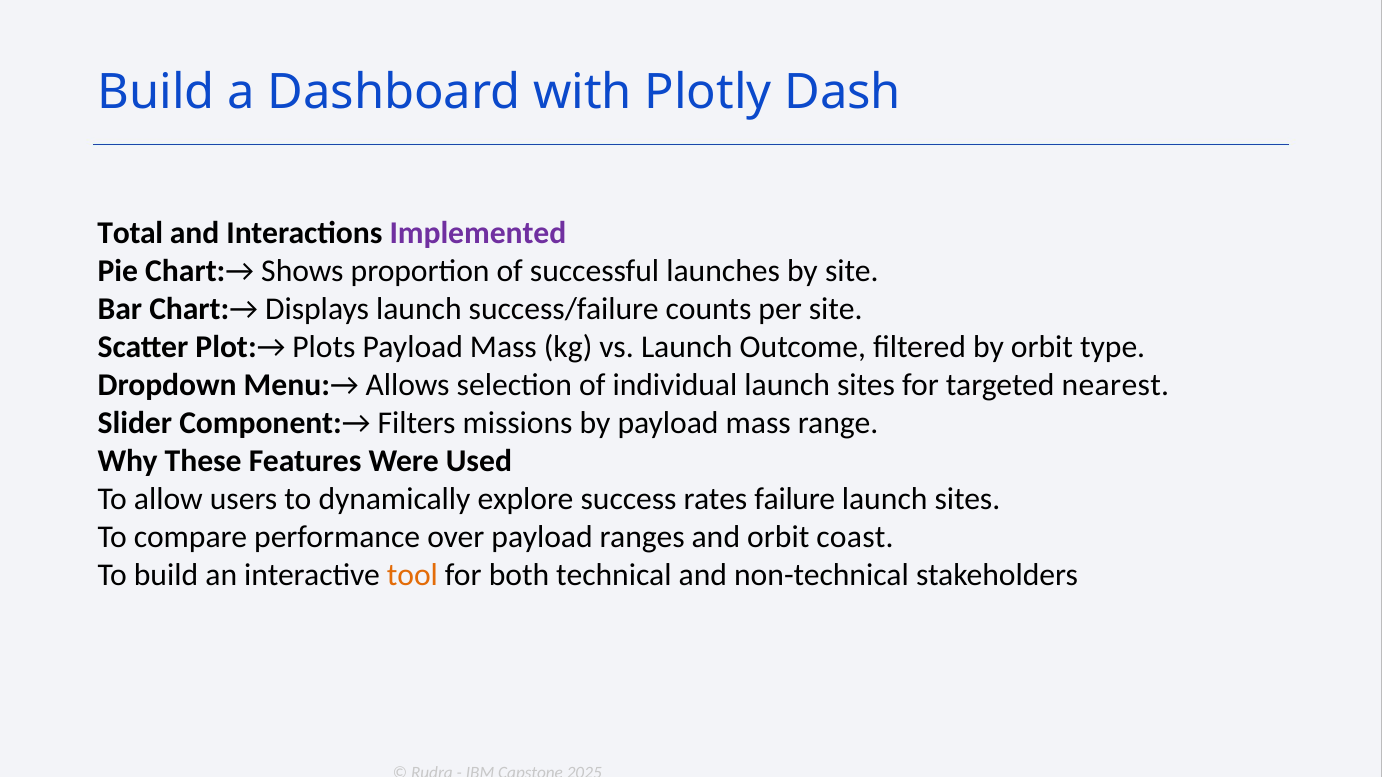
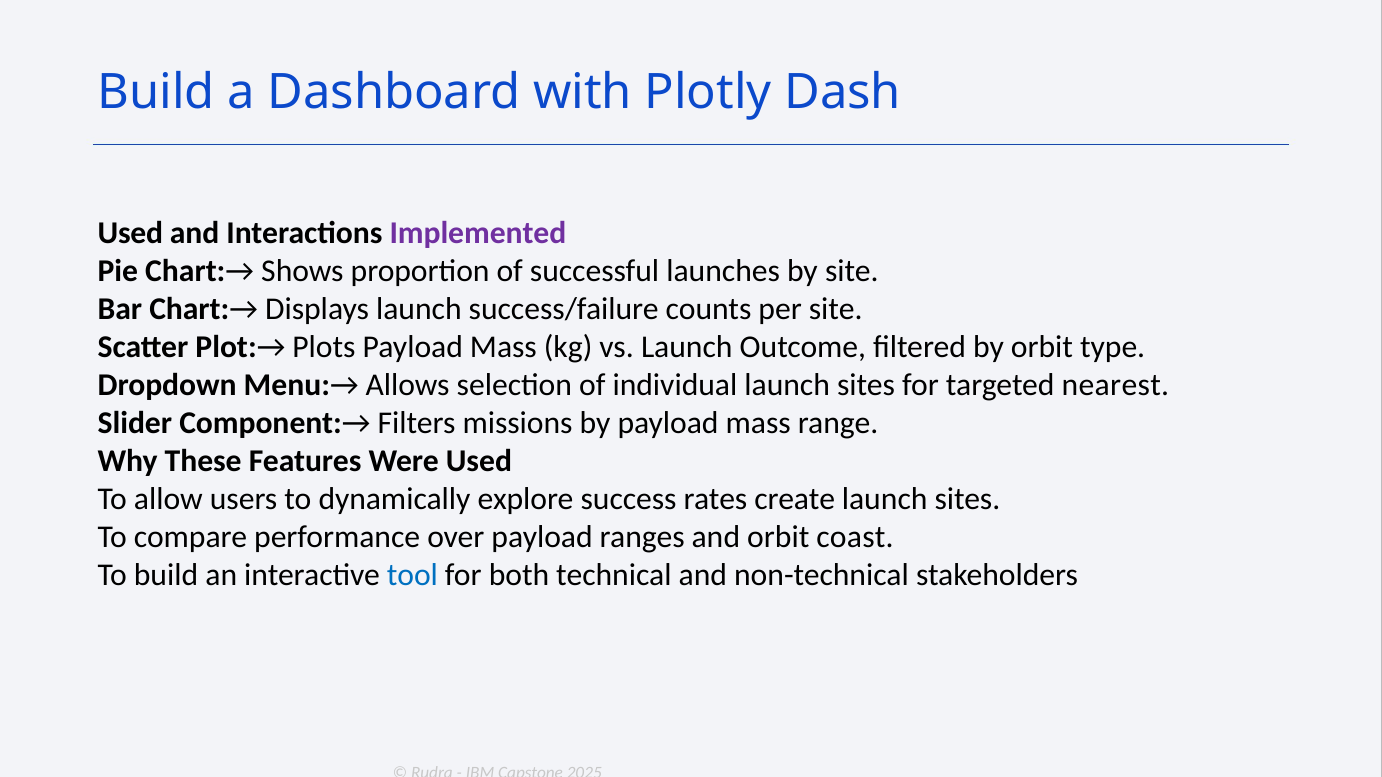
Total: Total -> Used (130, 233)
failure: failure -> create (795, 499)
tool colour: orange -> blue (412, 575)
